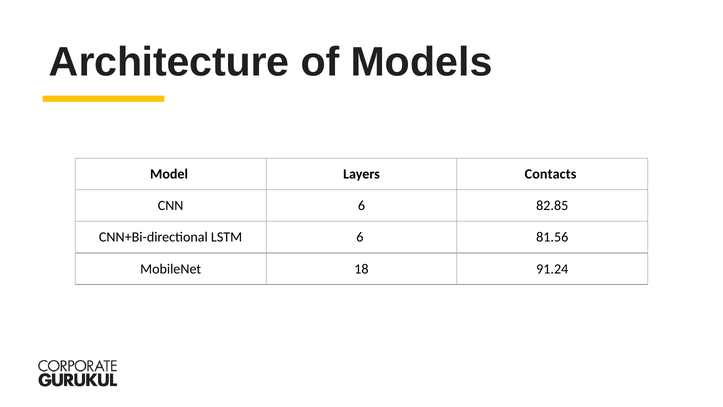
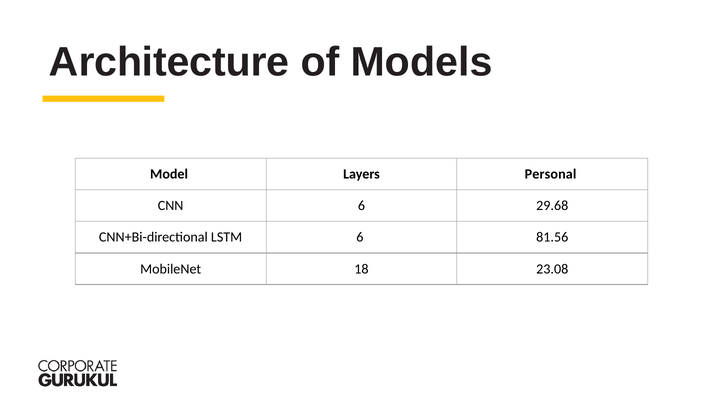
Contacts: Contacts -> Personal (551, 174)
82.85: 82.85 -> 29.68 (552, 206)
91.24: 91.24 -> 23.08 (552, 269)
